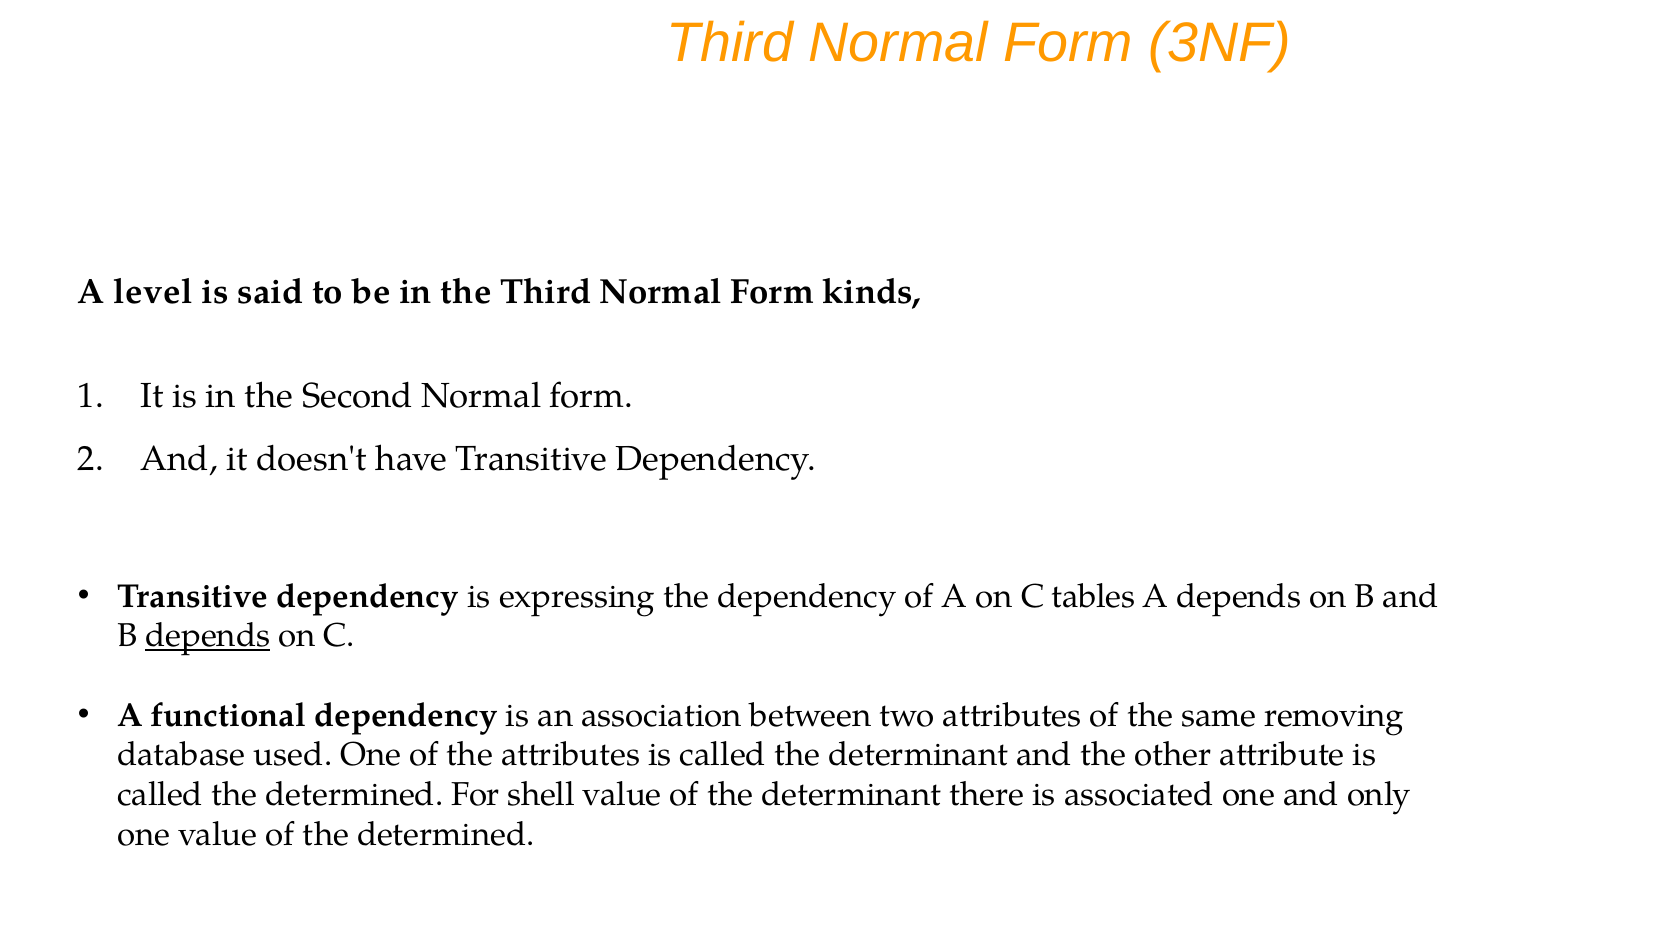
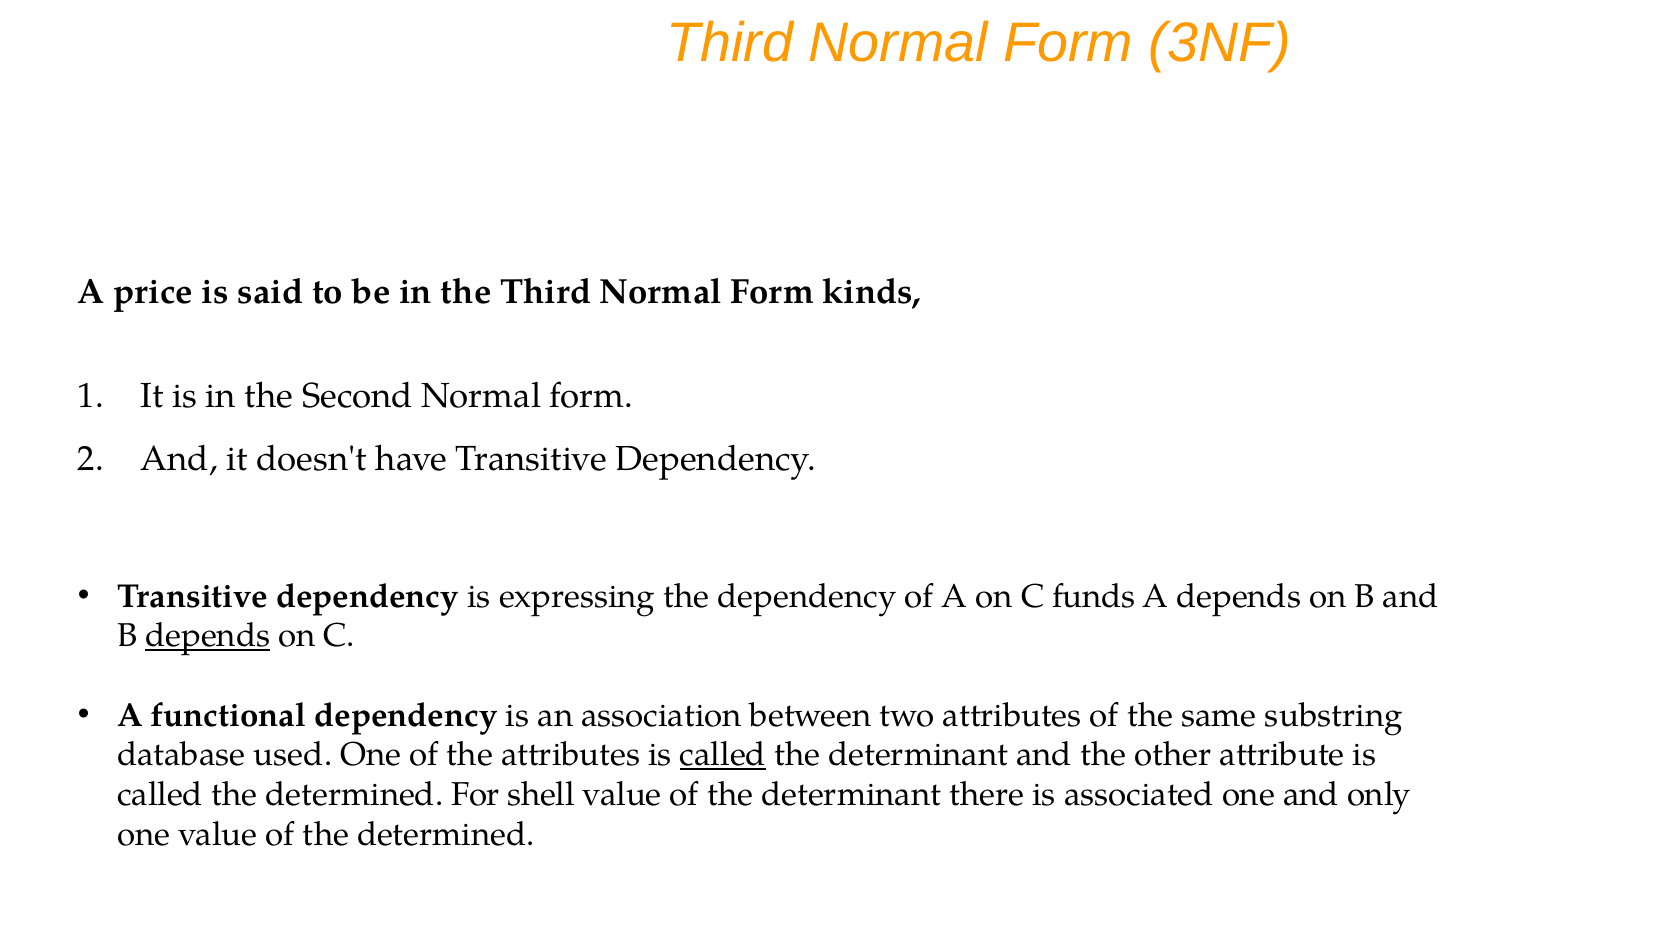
level: level -> price (153, 292)
tables: tables -> funds (1094, 596)
removing: removing -> substring (1334, 715)
called underline: none -> present (723, 755)
